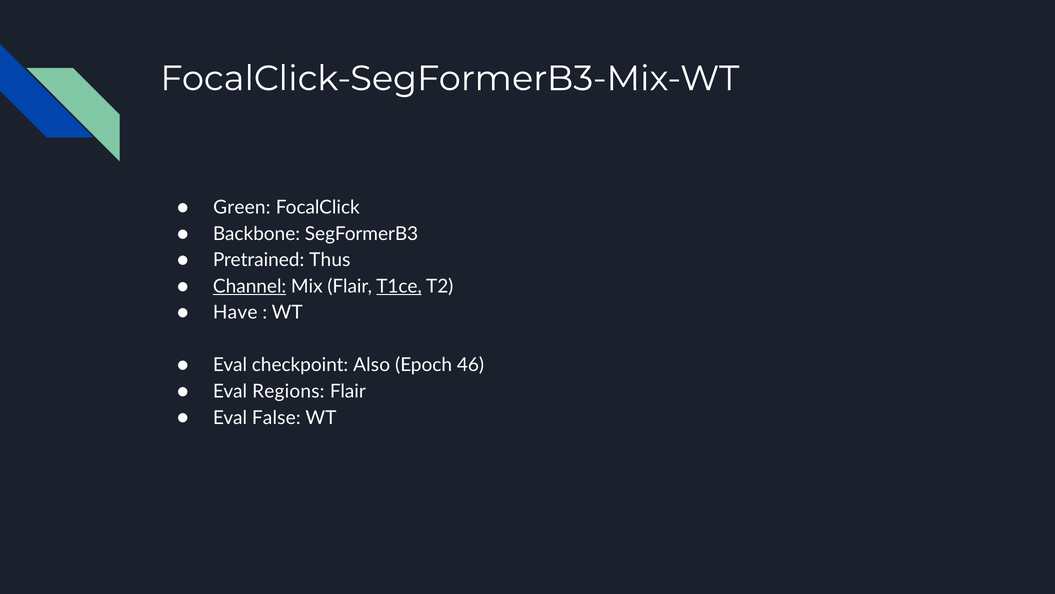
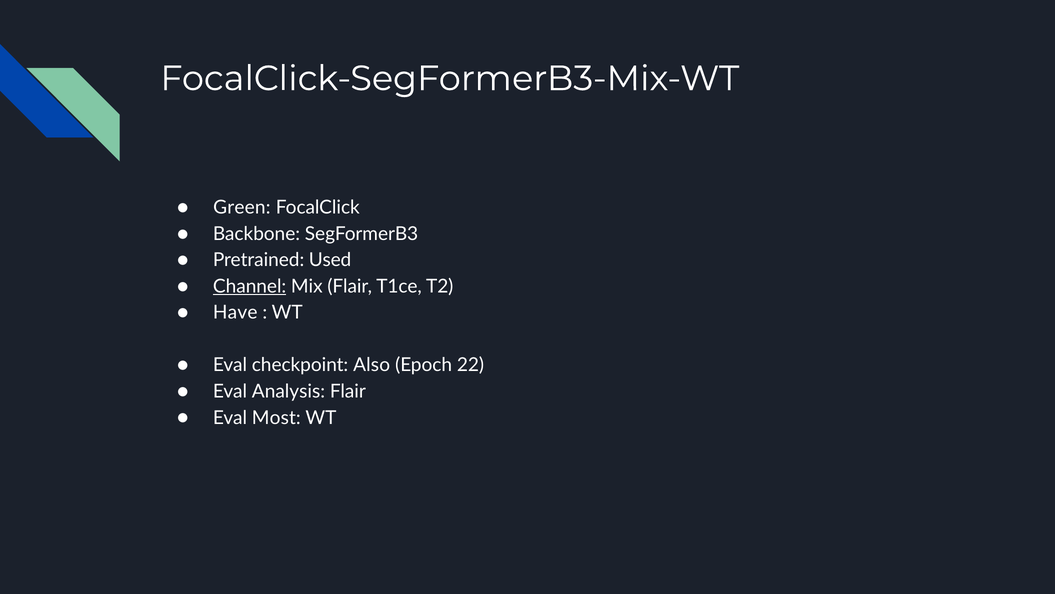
Thus: Thus -> Used (330, 260)
T1ce underline: present -> none (399, 286)
46: 46 -> 22 (470, 365)
Regions: Regions -> Analysis (288, 391)
False: False -> Most (276, 417)
